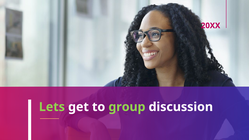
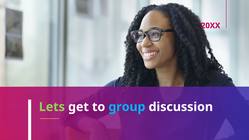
group colour: light green -> light blue (127, 107)
